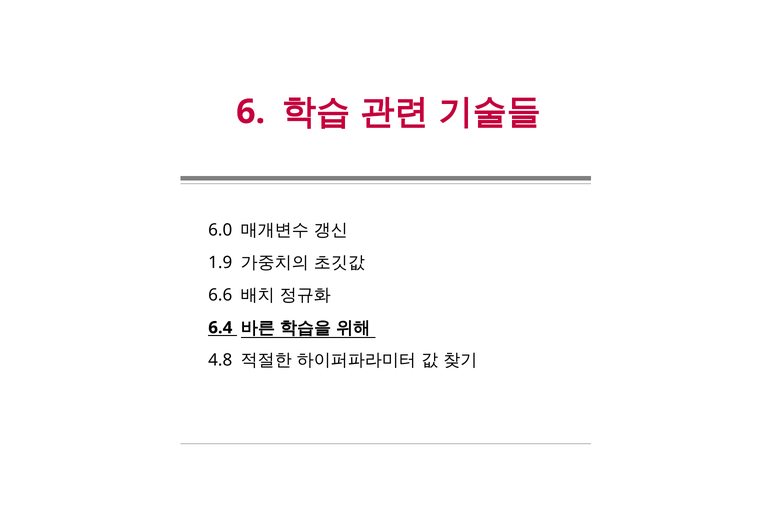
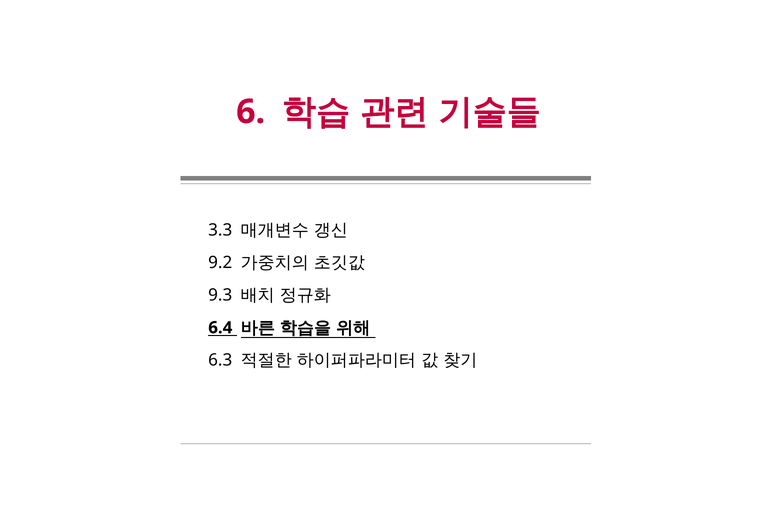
6.0: 6.0 -> 3.3 (220, 230)
1.9: 1.9 -> 9.2 (220, 263)
6.6: 6.6 -> 9.3 (220, 295)
4.8: 4.8 -> 6.3 (220, 360)
